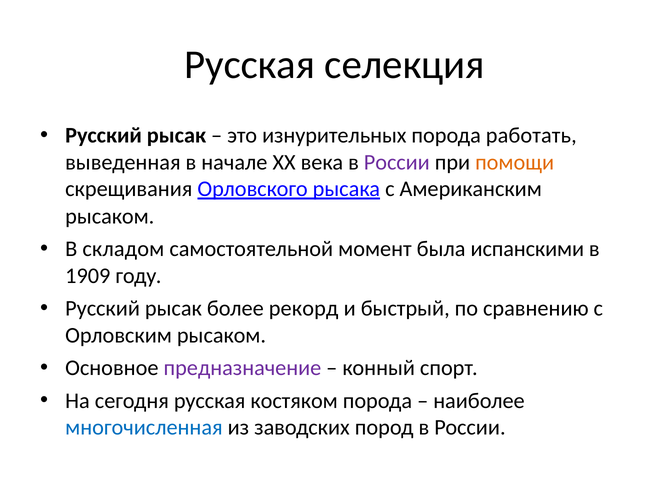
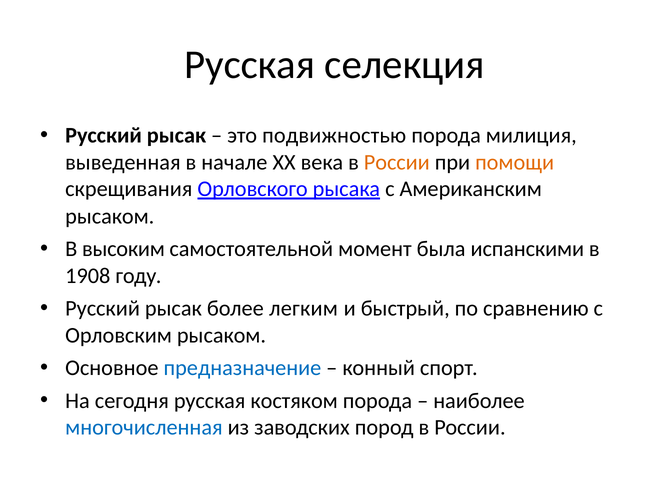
изнурительных: изнурительных -> подвижностью (334, 135)
работать: работать -> милиция (531, 135)
России colour: purple -> orange (397, 162)
складом: складом -> высоким (123, 249)
1909: 1909 -> 1908 (88, 276)
рекорд: рекорд -> легким (304, 308)
предназначение colour: purple -> blue (242, 368)
